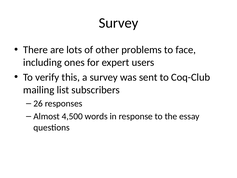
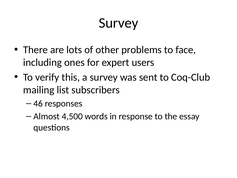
26: 26 -> 46 (38, 103)
